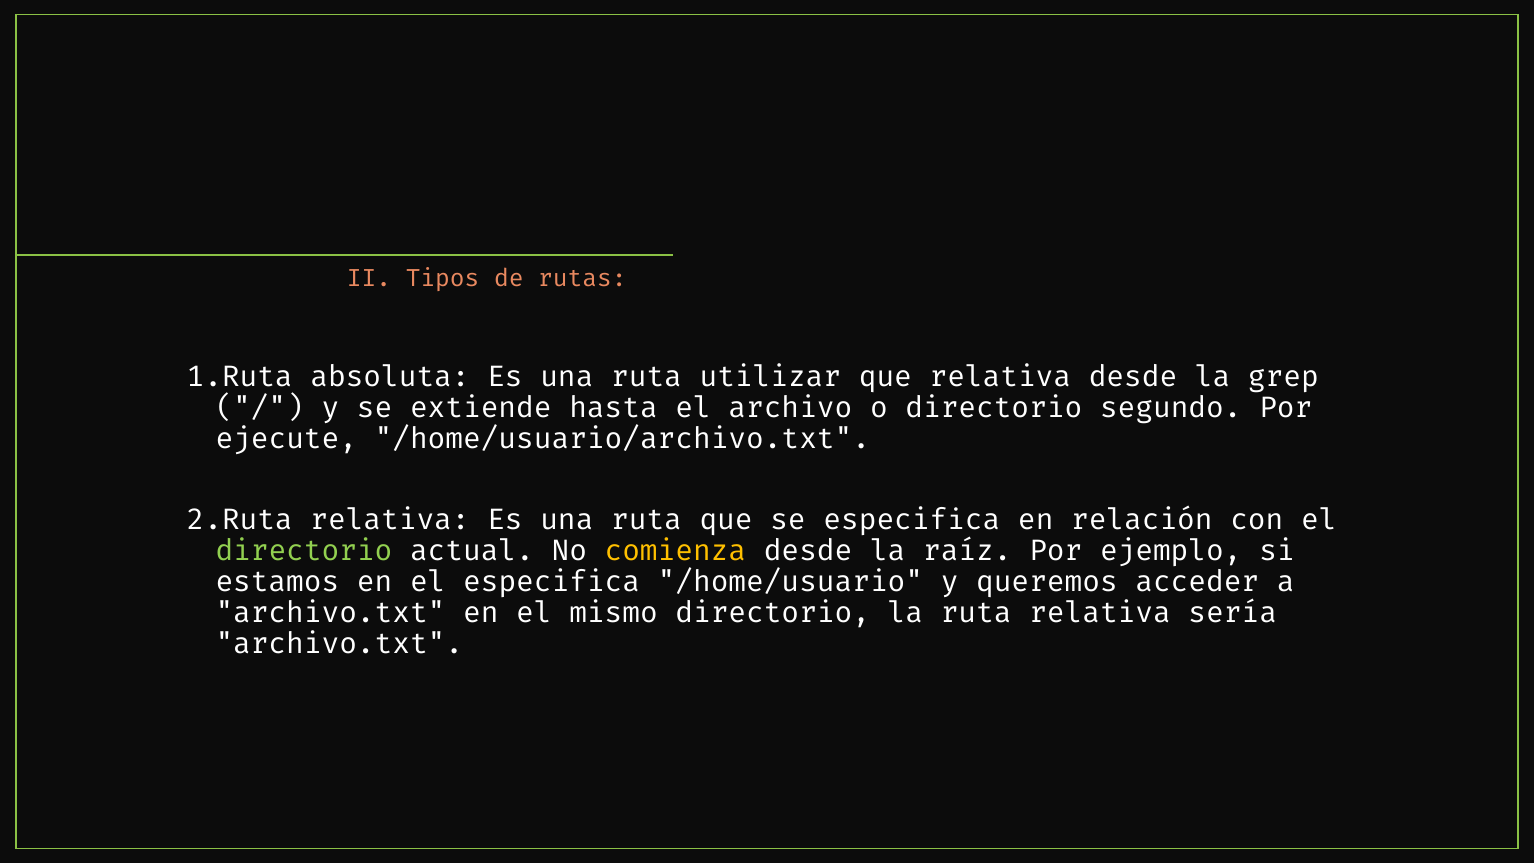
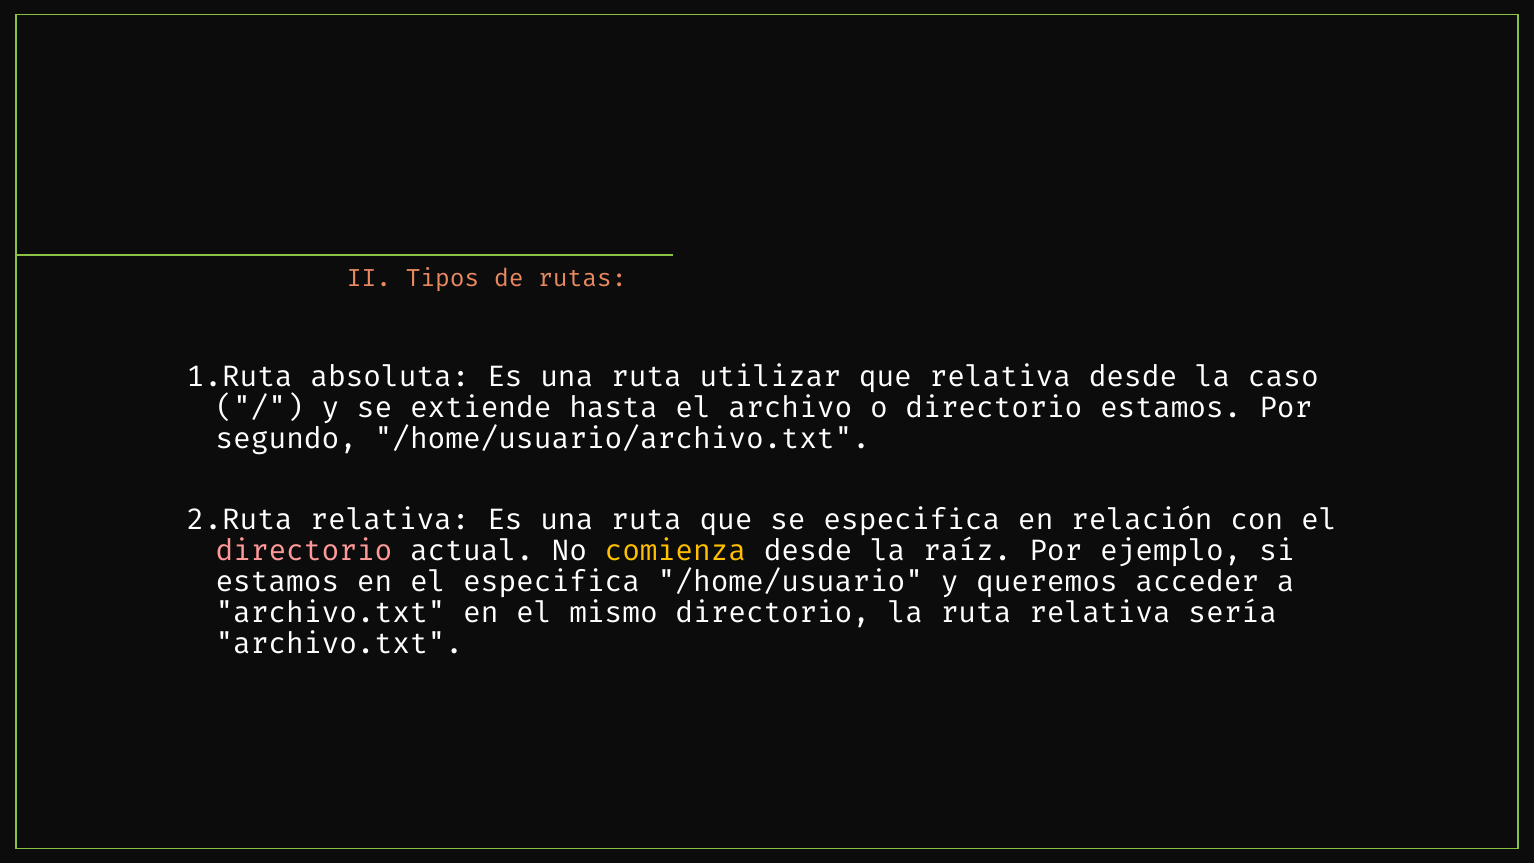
grep: grep -> caso (1283, 377)
directorio segundo: segundo -> estamos (1171, 408)
ejecute: ejecute -> segundo (286, 439)
directorio colour: light green -> pink (304, 551)
